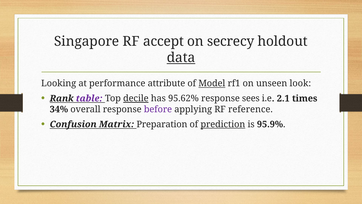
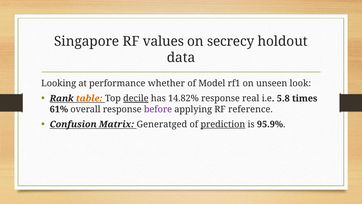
accept: accept -> values (163, 41)
data underline: present -> none (181, 58)
attribute: attribute -> whether (166, 83)
Model underline: present -> none (212, 83)
table colour: purple -> orange (89, 98)
95.62%: 95.62% -> 14.82% (183, 98)
sees: sees -> real (251, 98)
2.1: 2.1 -> 5.8 (283, 98)
34%: 34% -> 61% (59, 109)
Preparation: Preparation -> Generatged (162, 124)
